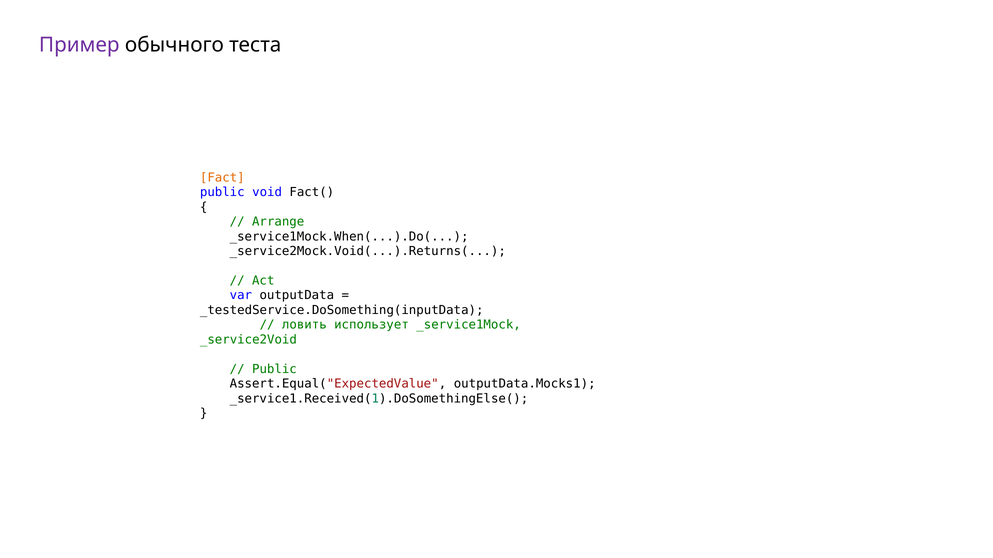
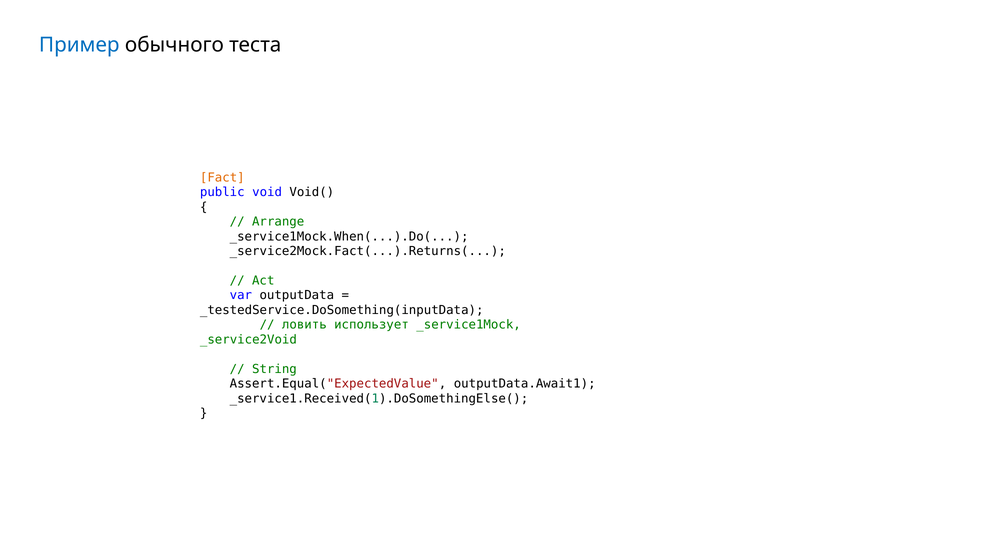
Пример colour: purple -> blue (79, 45)
Fact(: Fact( -> Void( (312, 192)
_service2Mock.Void(...).Returns(: _service2Mock.Void(...).Returns( -> _service2Mock.Fact(...).Returns( (368, 251)
Public: Public -> String (274, 369)
outputData.Mocks1: outputData.Mocks1 -> outputData.Await1 (525, 384)
